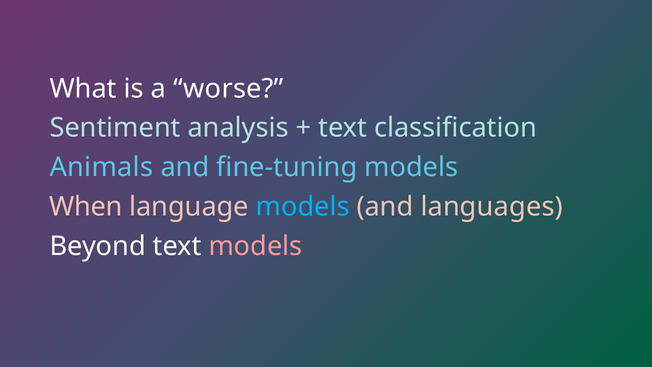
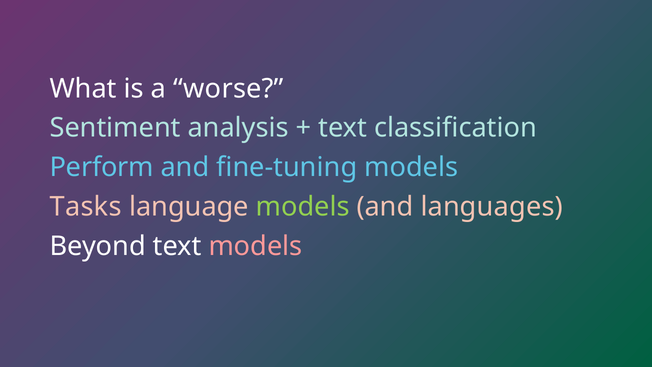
Animals: Animals -> Perform (102, 167)
When: When -> Tasks (86, 207)
models colour: light blue -> light green (303, 207)
